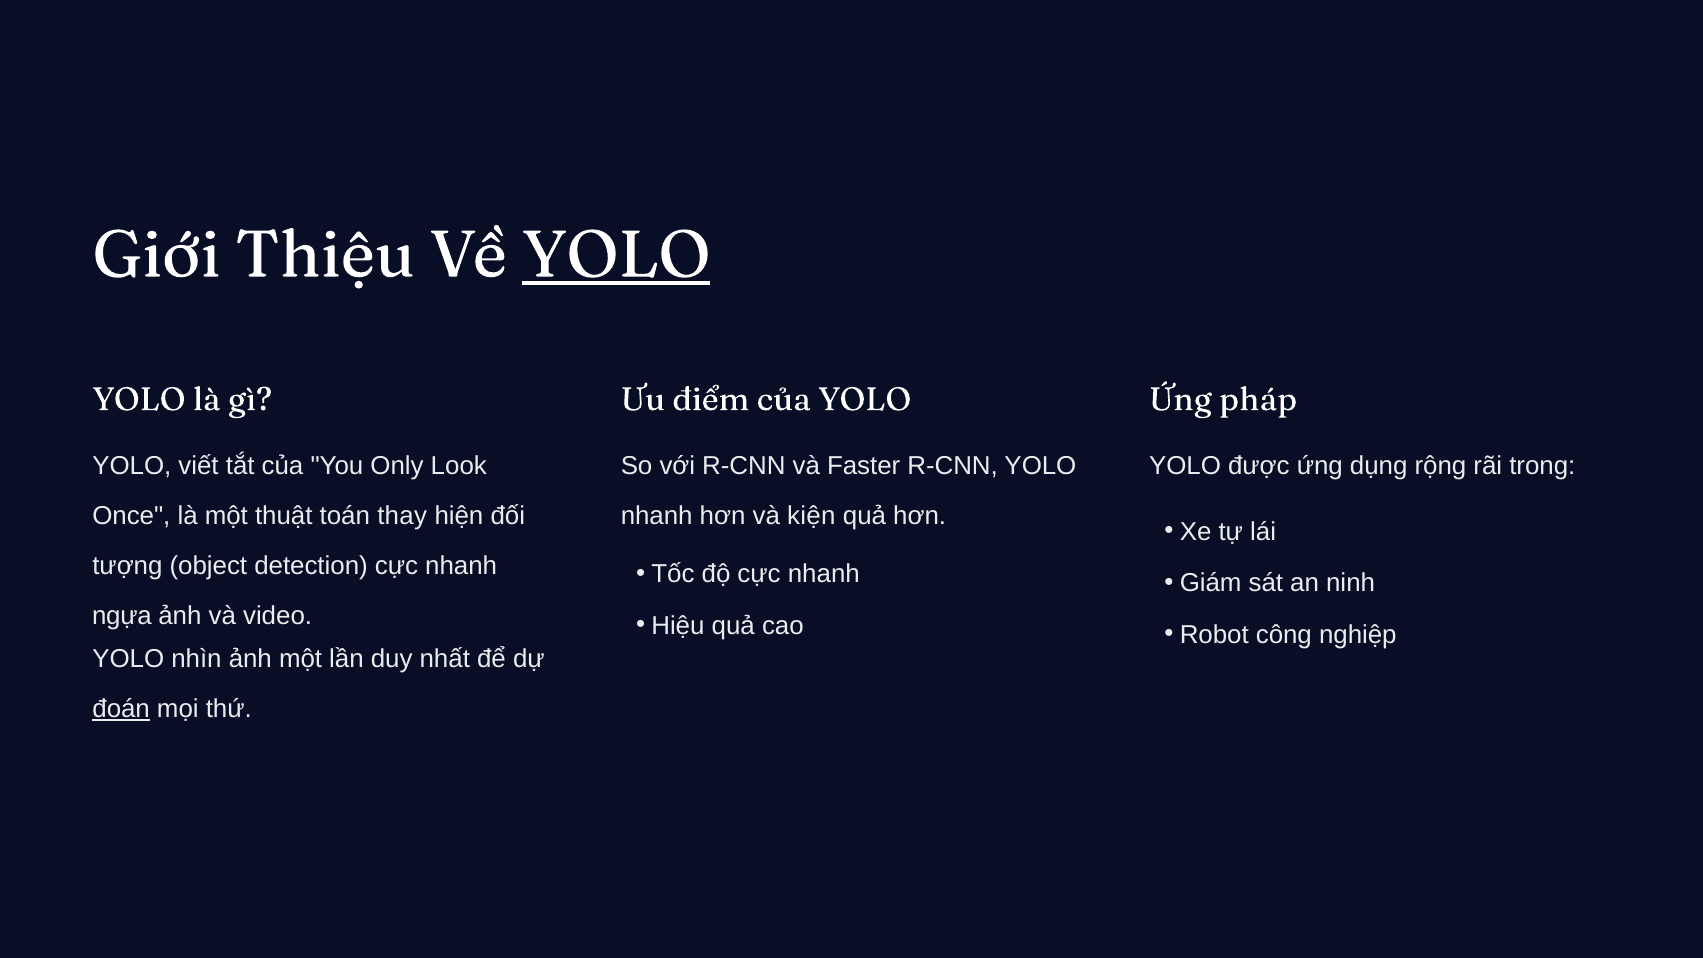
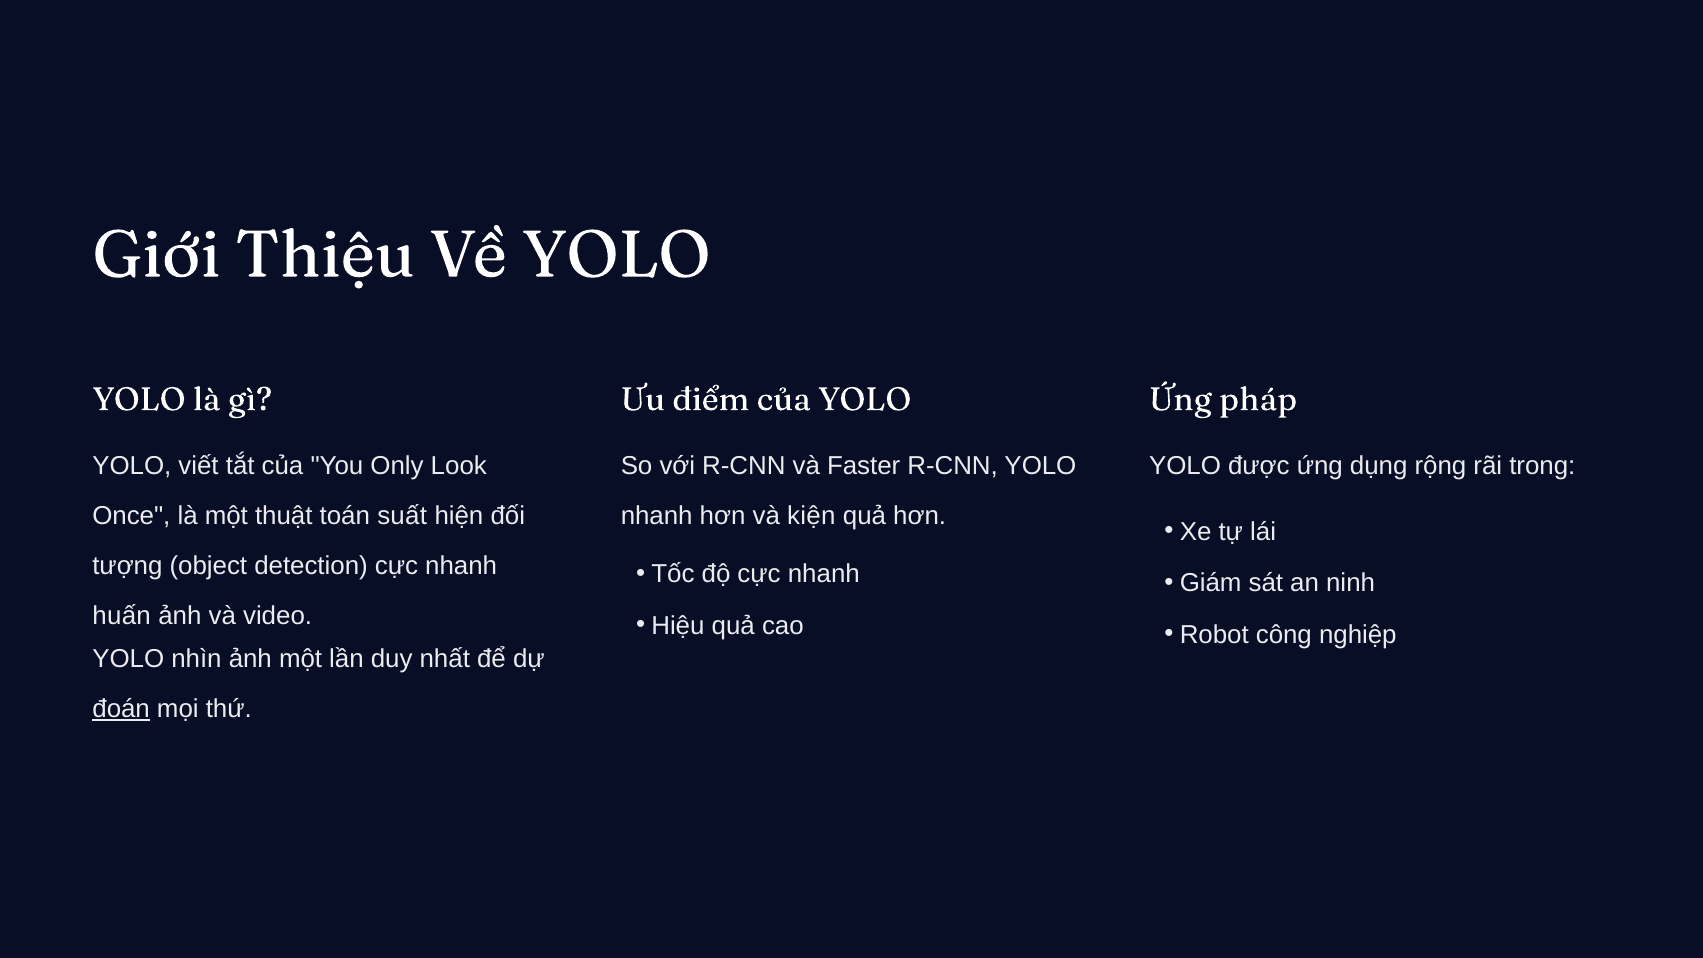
YOLO underline: present -> none (616, 255)
thay: thay -> suất (402, 516)
ngựa: ngựa -> huấn (122, 616)
